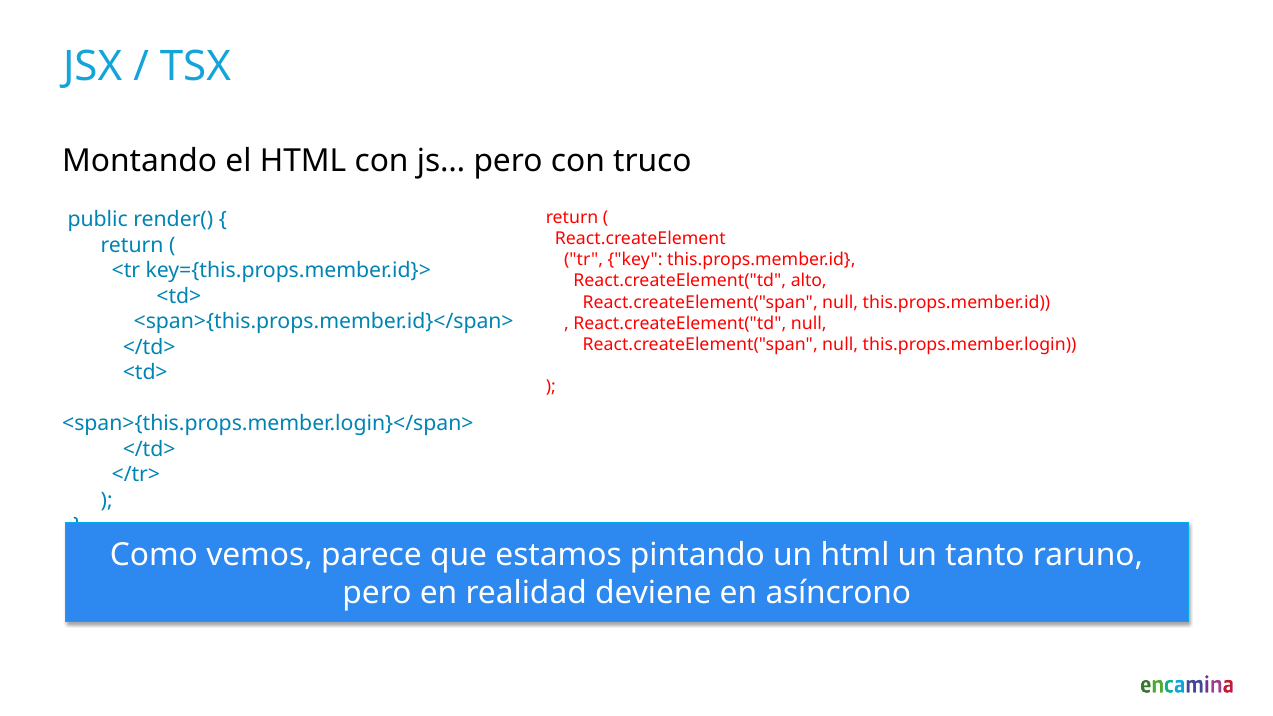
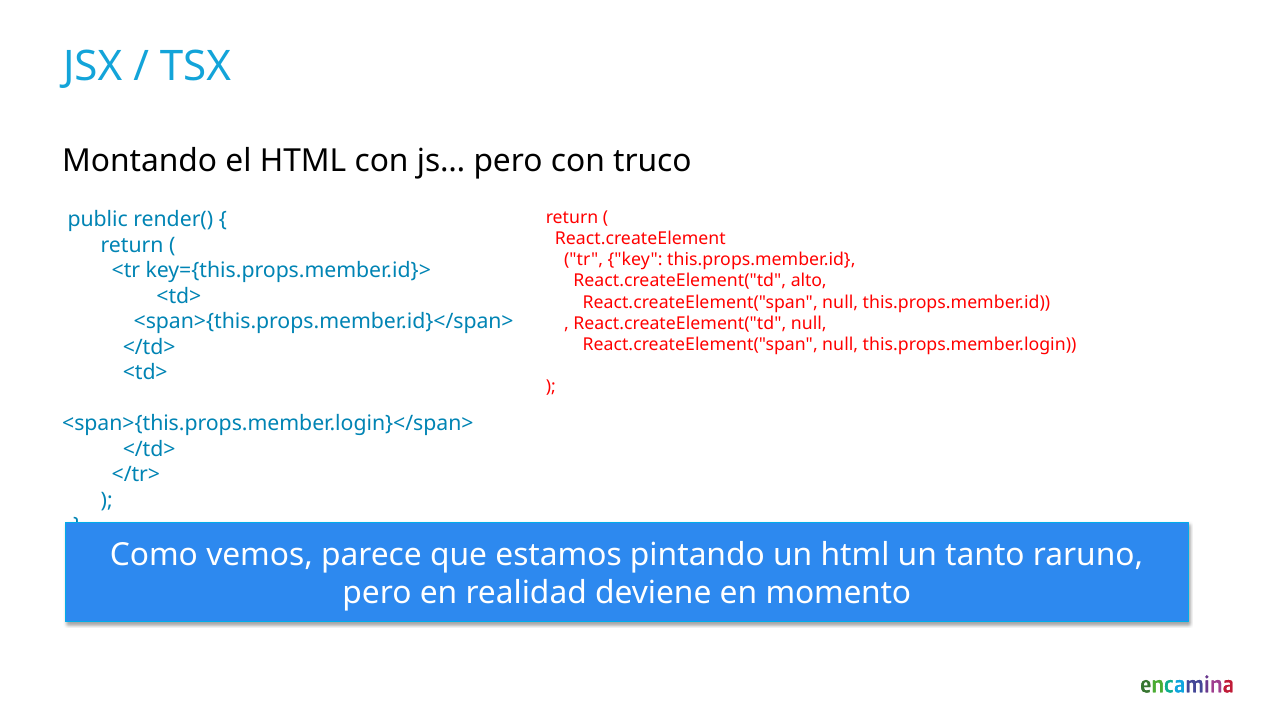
asíncrono: asíncrono -> momento (838, 593)
